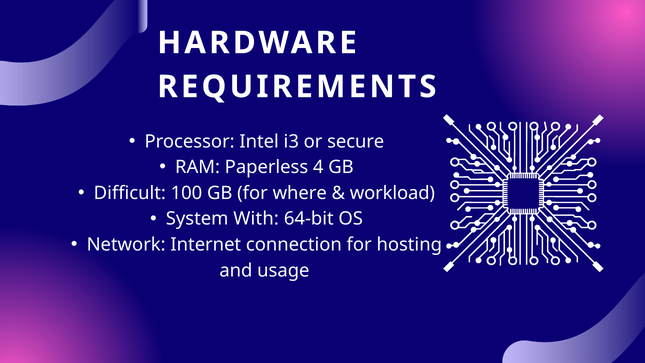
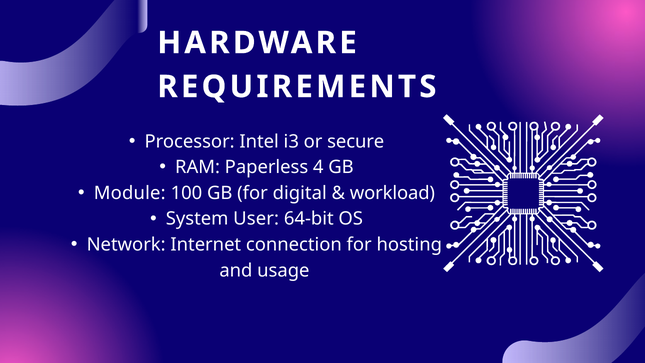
Difficult: Difficult -> Module (130, 193)
where: where -> digital (300, 193)
With: With -> User (256, 219)
